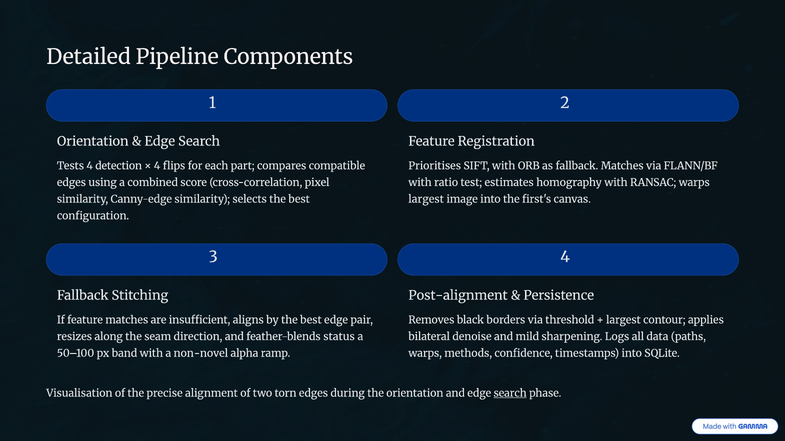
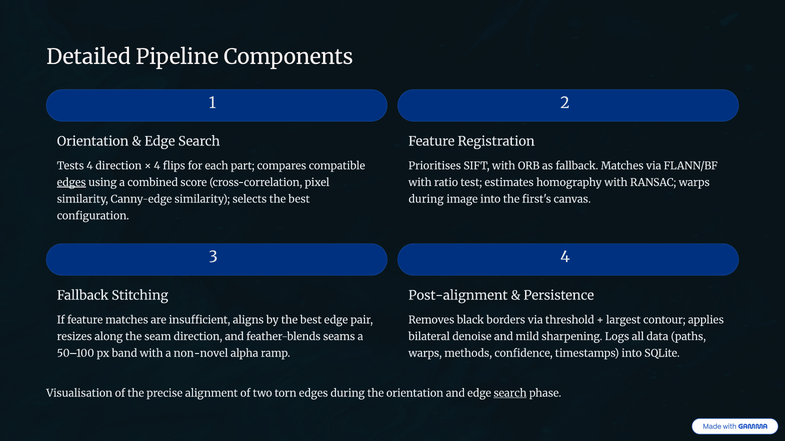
4 detection: detection -> direction (119, 166)
edges underline: none -> present (71, 183)
largest: largest -> during (426, 199)
status: status -> seams (339, 337)
